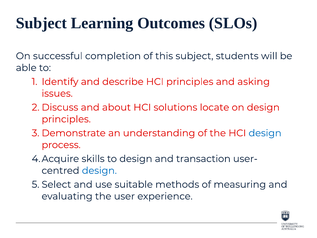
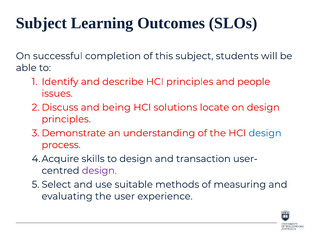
asking: asking -> people (254, 82)
about: about -> being (116, 107)
design colour: blue -> purple (99, 170)
